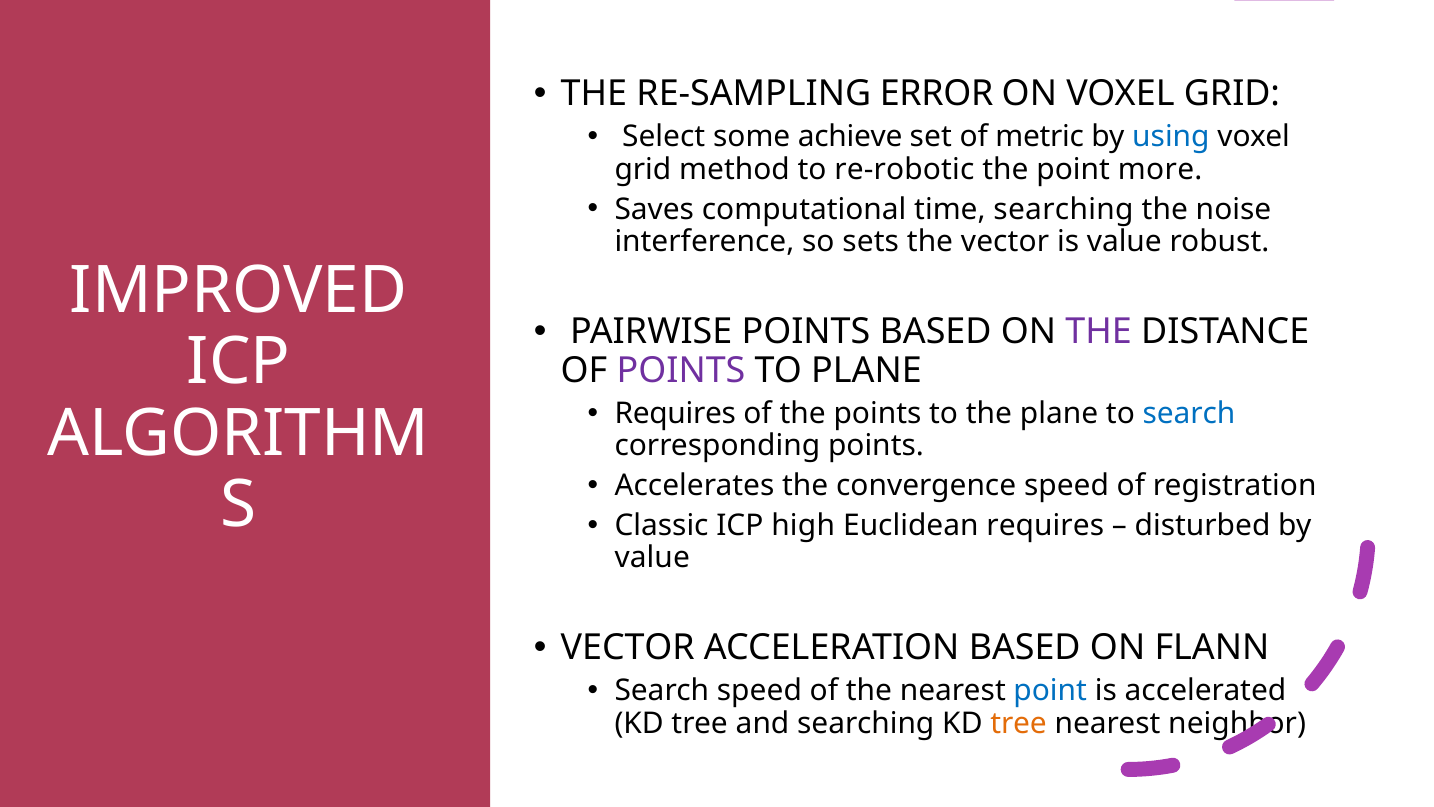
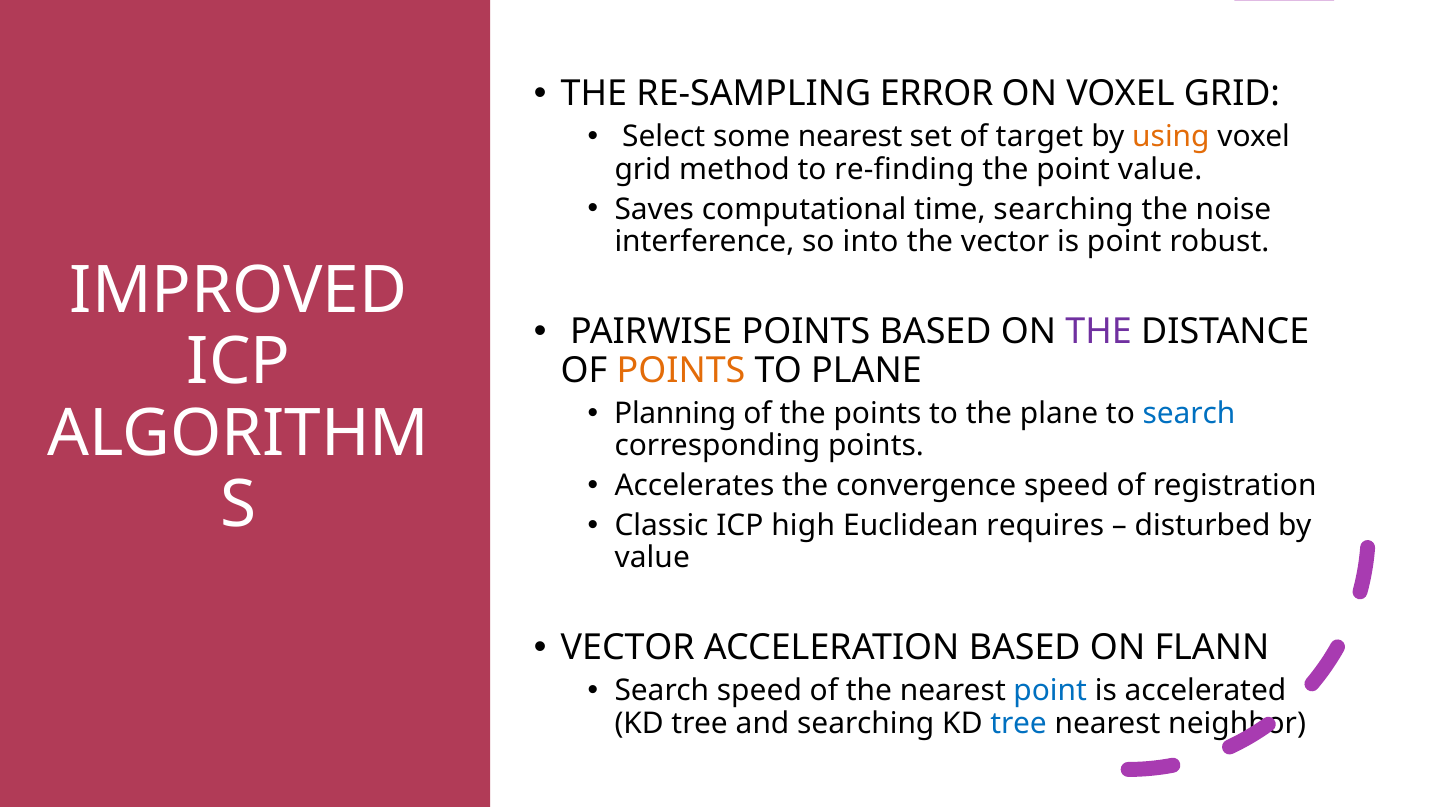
some achieve: achieve -> nearest (850, 137)
metric: metric -> target (1039, 137)
using colour: blue -> orange (1171, 137)
re-robotic: re-robotic -> re-finding (904, 169)
point more: more -> value (1160, 169)
sets: sets -> into (871, 241)
is value: value -> point (1124, 241)
POINTS colour: purple -> orange (681, 370)
Requires: Requires -> Planning (675, 413)
tree colour: orange -> blue (1019, 723)
